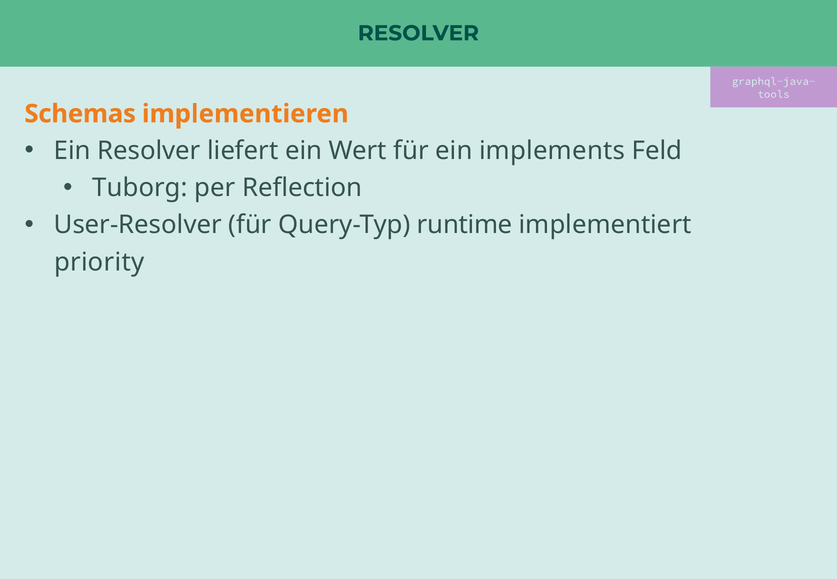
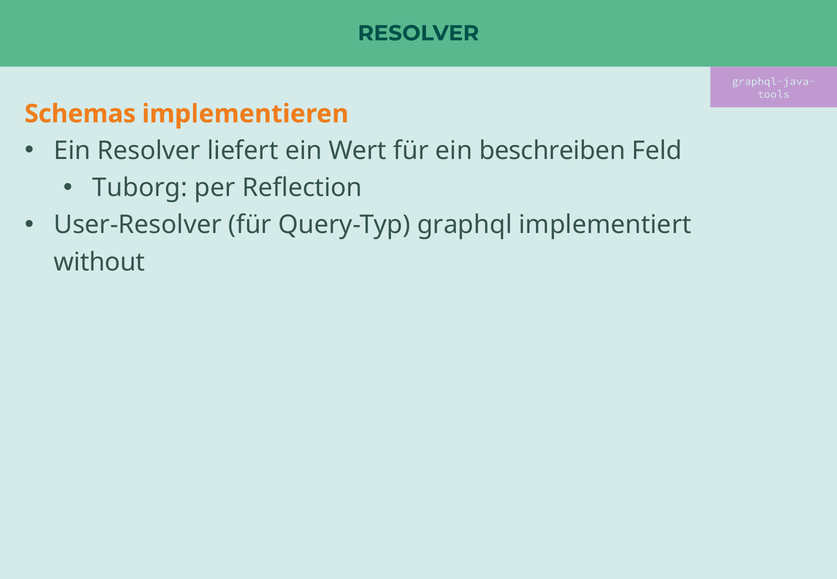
implements: implements -> beschreiben (552, 151)
runtime: runtime -> graphql (465, 225)
priority: priority -> without (99, 262)
